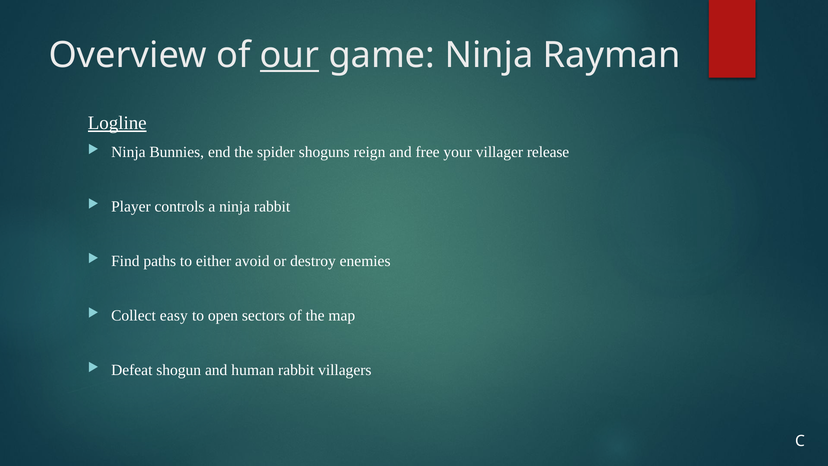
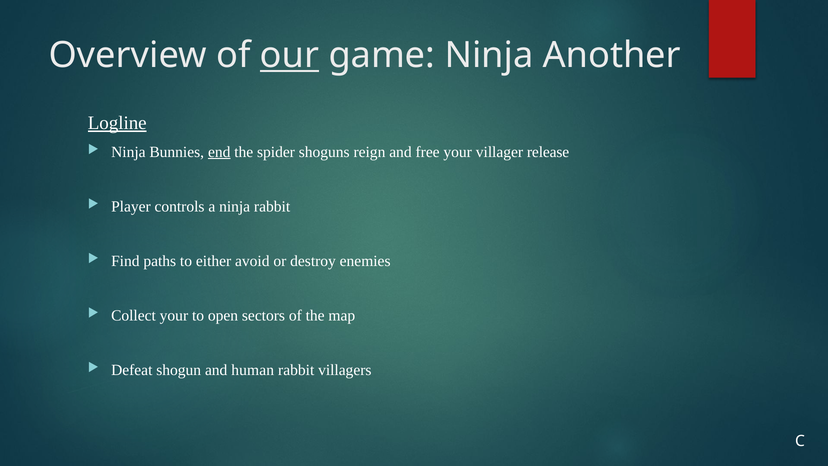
Rayman: Rayman -> Another (612, 55)
end underline: none -> present (219, 152)
Collect easy: easy -> your (174, 315)
